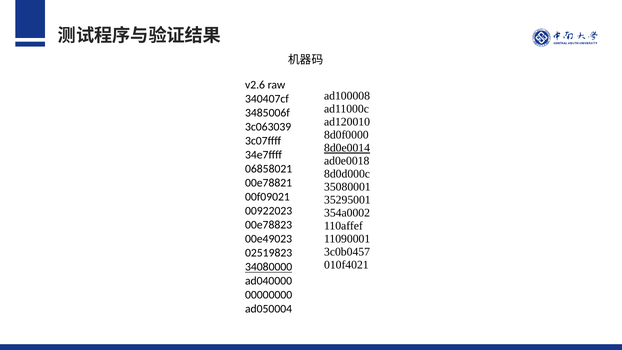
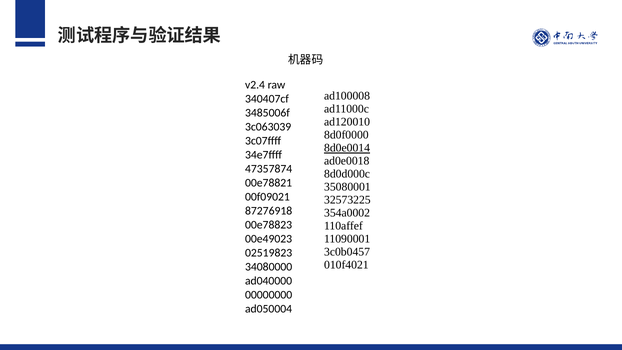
v2.6: v2.6 -> v2.4 (255, 85)
06858021: 06858021 -> 47357874 (269, 169)
35295001: 35295001 -> 32573225 (347, 200)
00922023: 00922023 -> 87276918 (269, 211)
34080000 underline: present -> none (269, 267)
